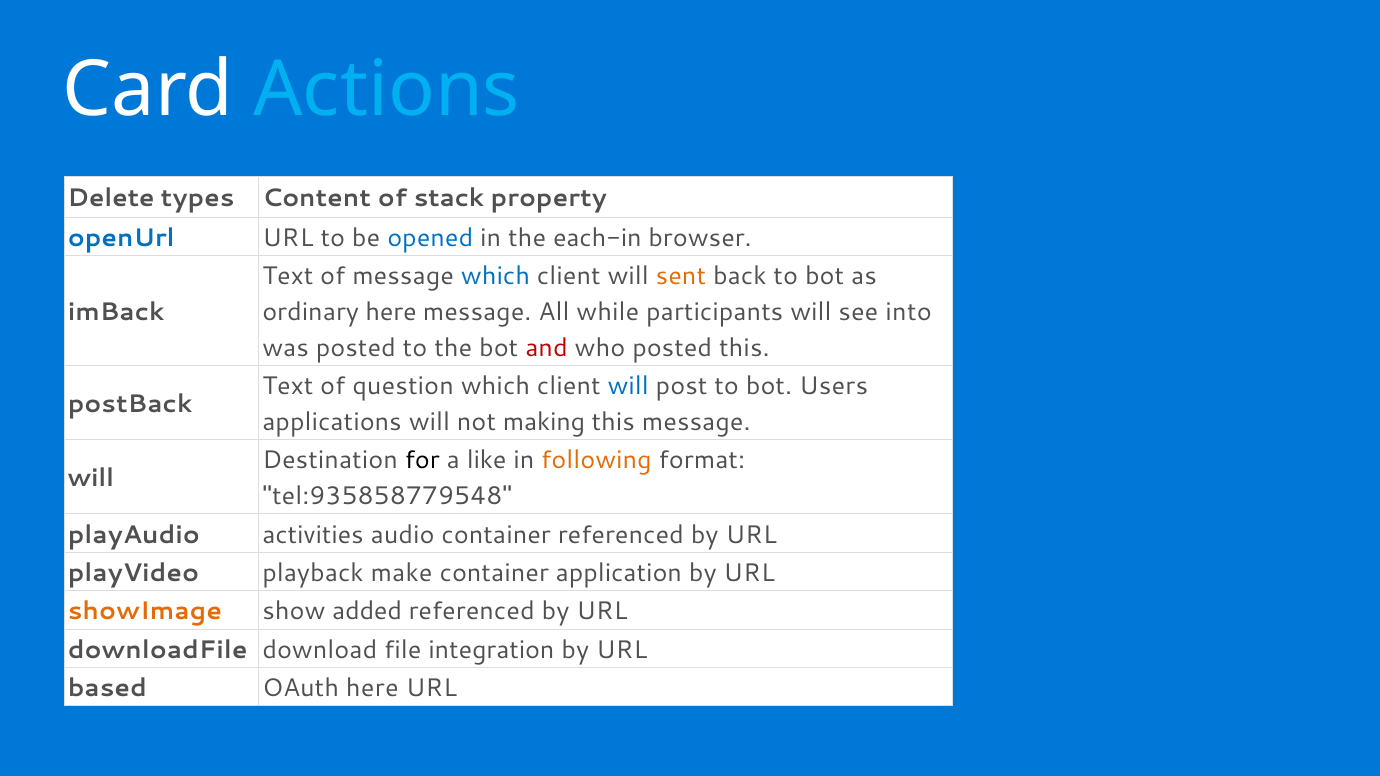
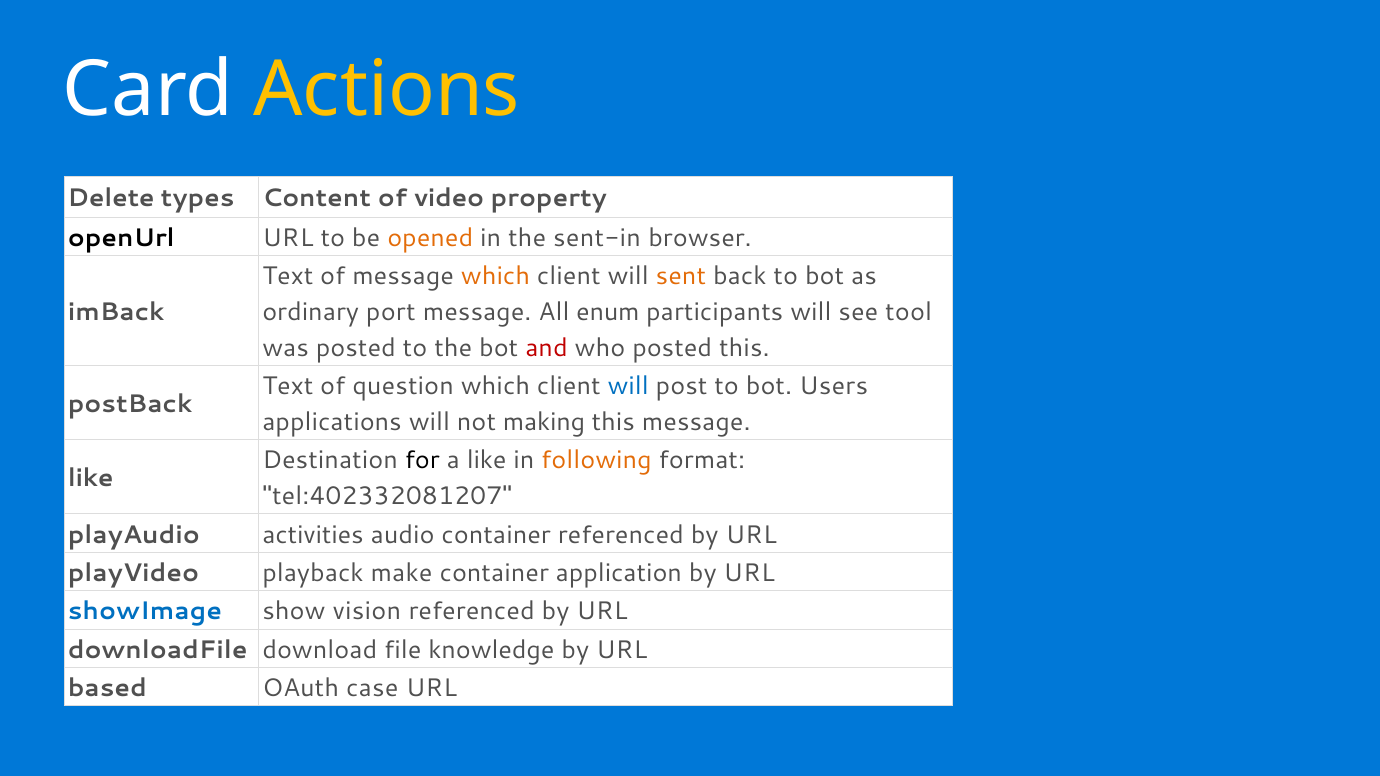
Actions colour: light blue -> yellow (387, 90)
stack: stack -> video (449, 199)
openUrl colour: blue -> black (121, 238)
opened colour: blue -> orange (430, 238)
each-in: each-in -> sent-in (597, 238)
which colour: blue -> orange (496, 276)
ordinary here: here -> port (391, 312)
while: while -> enum (608, 312)
into: into -> tool (909, 312)
will: will -> like (91, 479)
tel:935858779548: tel:935858779548 -> tel:402332081207 (387, 496)
showImage colour: orange -> blue (145, 612)
added: added -> vision (367, 612)
integration: integration -> knowledge (491, 650)
OAuth here: here -> case (372, 688)
